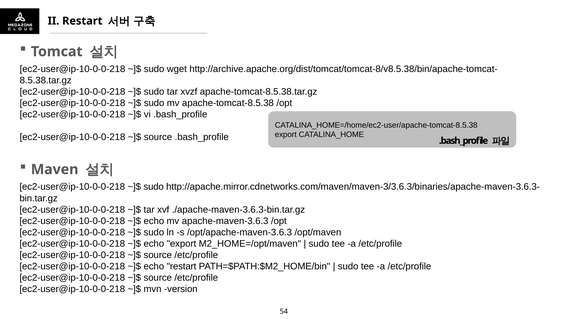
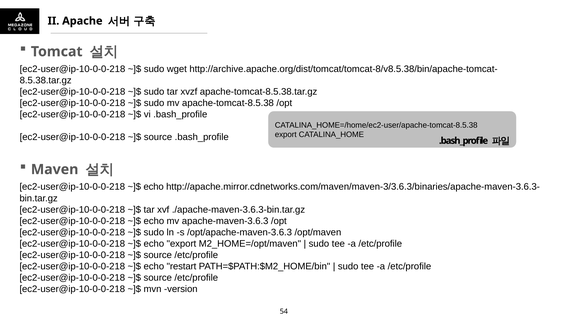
II Restart: Restart -> Apache (82, 21)
sudo: sudo -> echo (154, 187)
